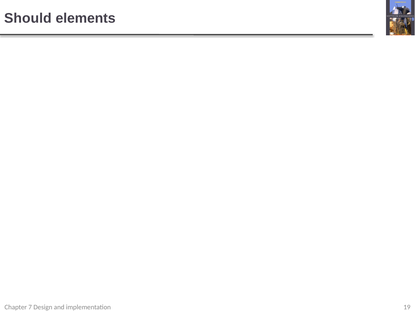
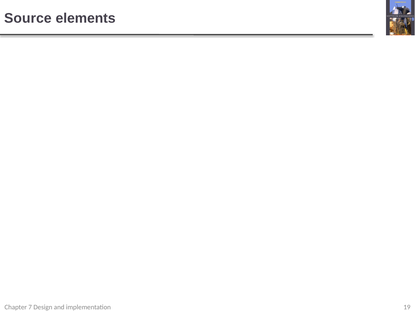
Should: Should -> Source (28, 18)
